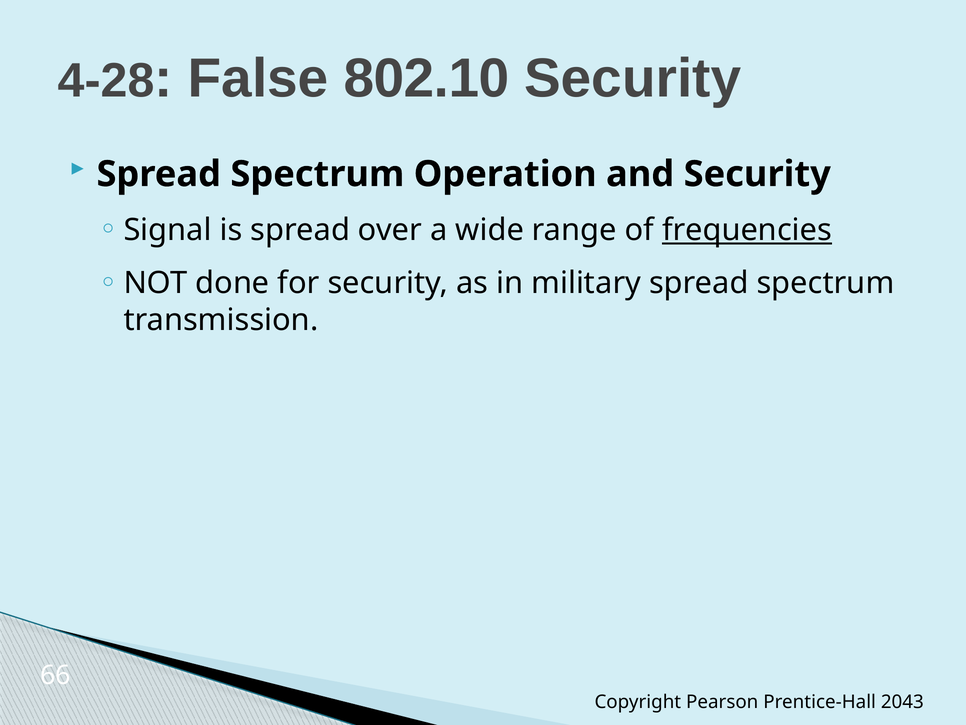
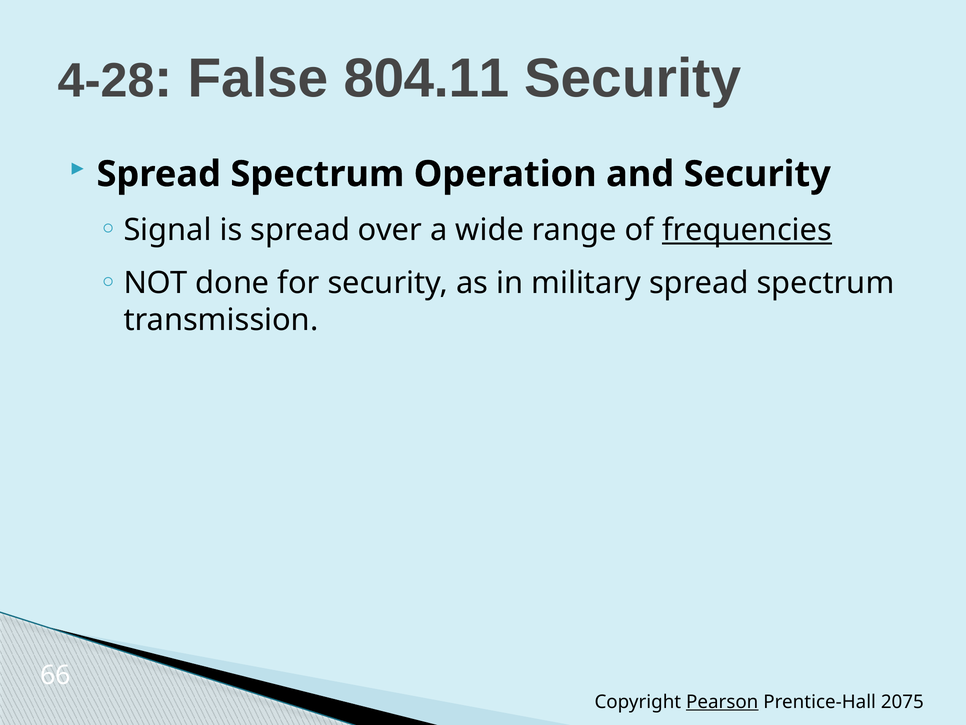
802.10: 802.10 -> 804.11 (427, 79)
Pearson underline: none -> present (722, 702)
2043: 2043 -> 2075 (902, 702)
